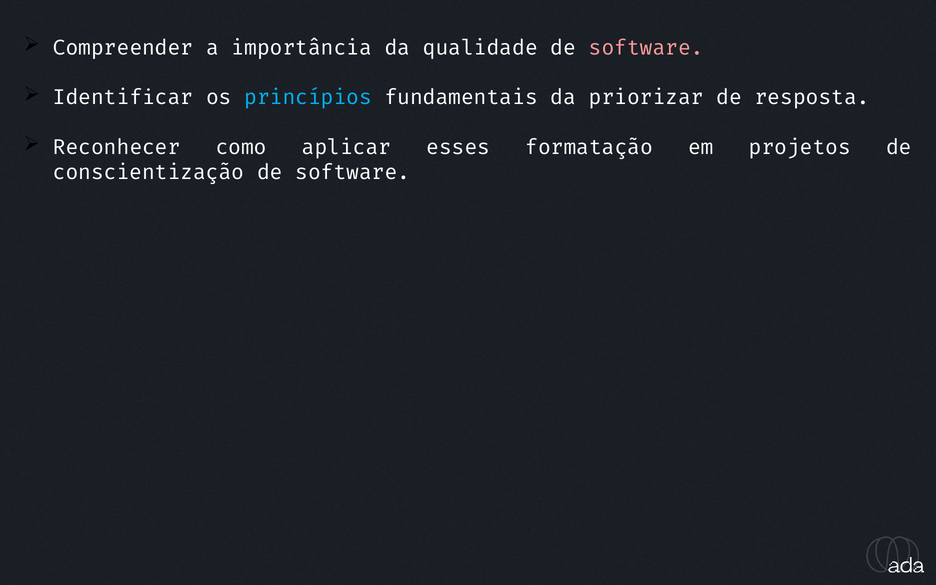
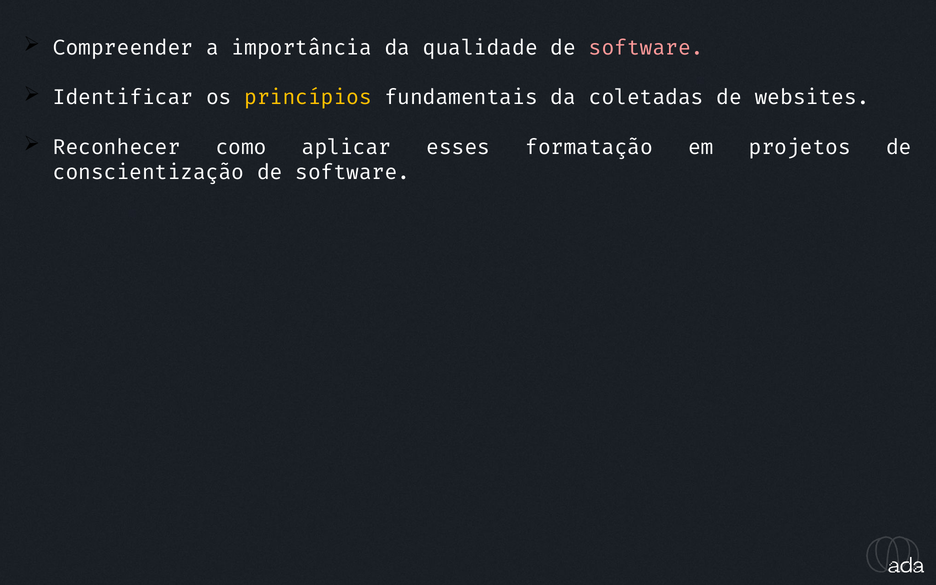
princípios colour: light blue -> yellow (308, 98)
priorizar: priorizar -> coletadas (646, 98)
resposta: resposta -> websites (812, 98)
